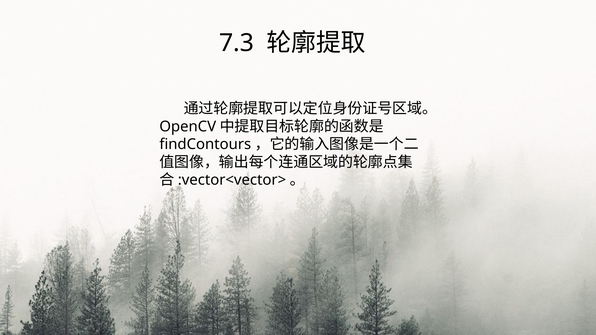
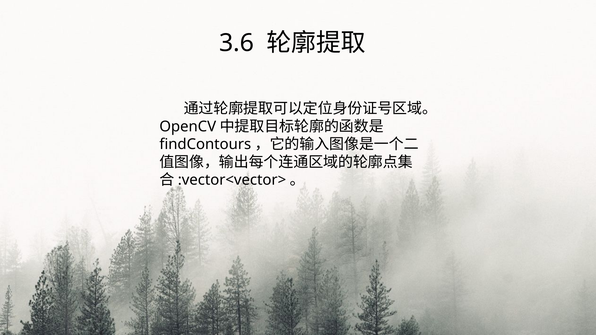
7.3: 7.3 -> 3.6 (237, 43)
